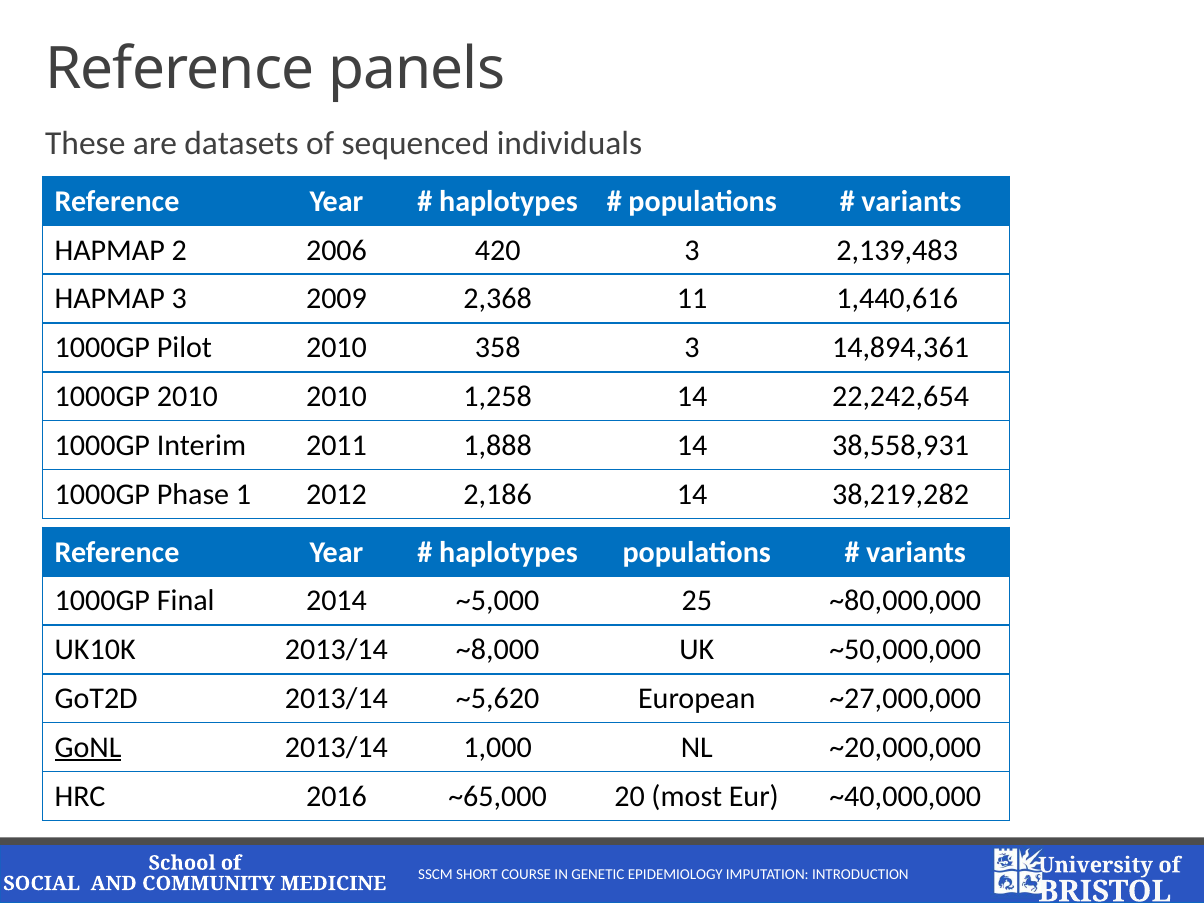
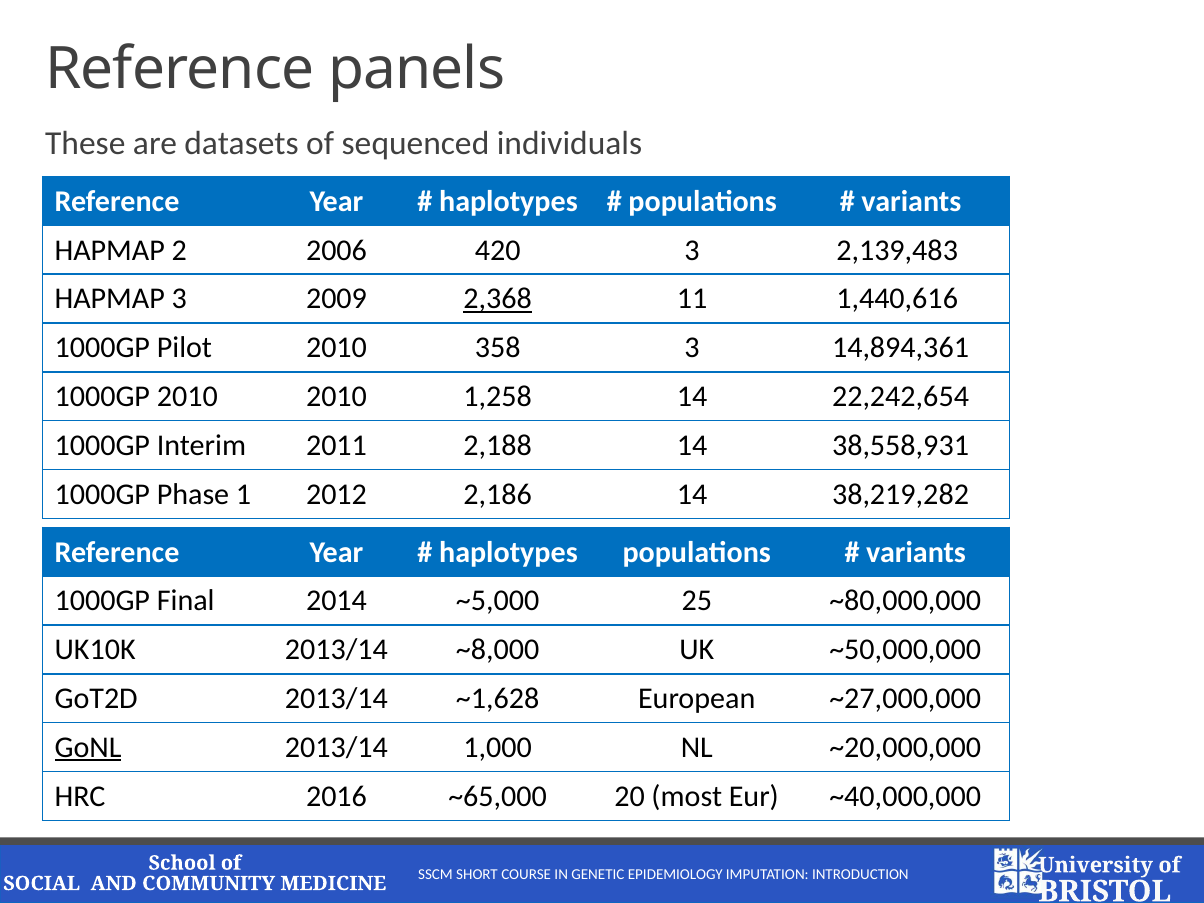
2,368 underline: none -> present (498, 299)
1,888: 1,888 -> 2,188 (498, 445)
~5,620: ~5,620 -> ~1,628 (498, 699)
